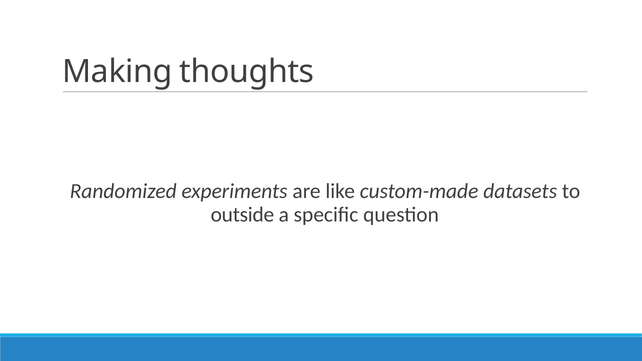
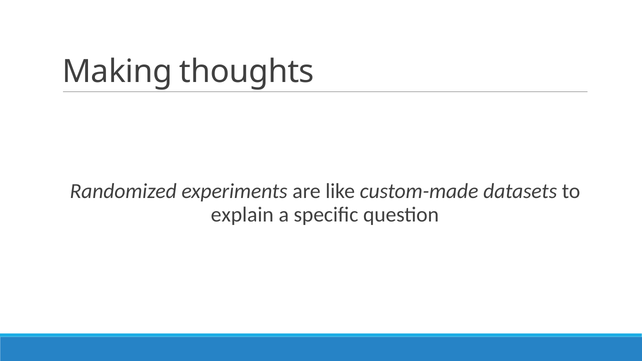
outside: outside -> explain (242, 215)
